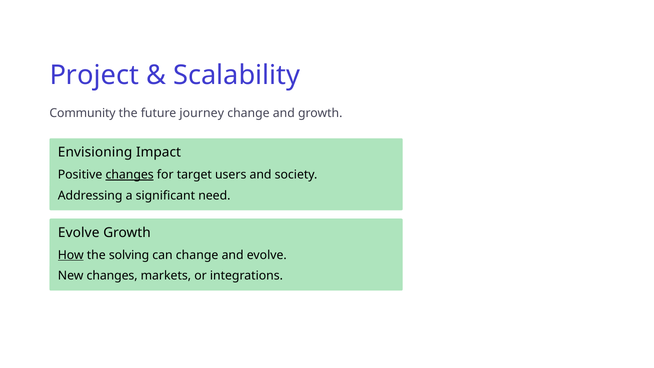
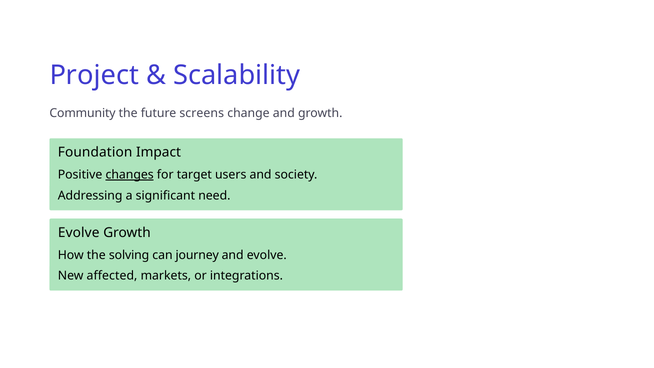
journey: journey -> screens (202, 113)
Envisioning: Envisioning -> Foundation (95, 152)
How underline: present -> none (71, 255)
can change: change -> journey (197, 255)
New changes: changes -> affected (112, 276)
